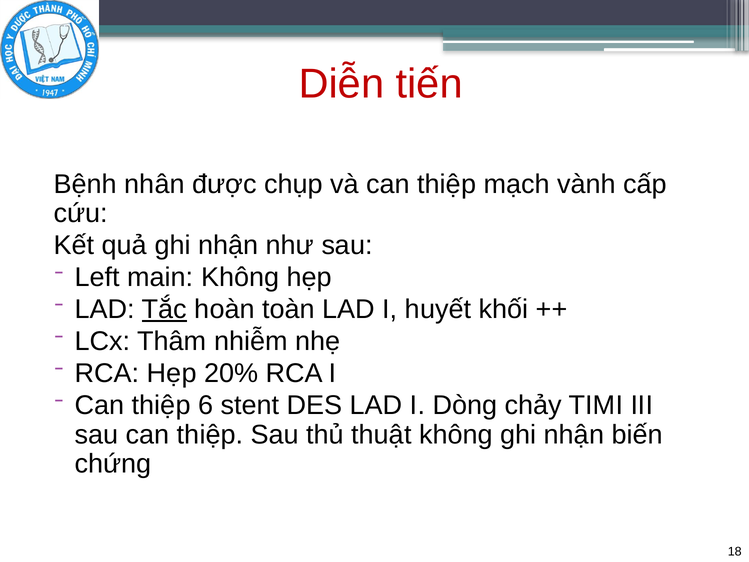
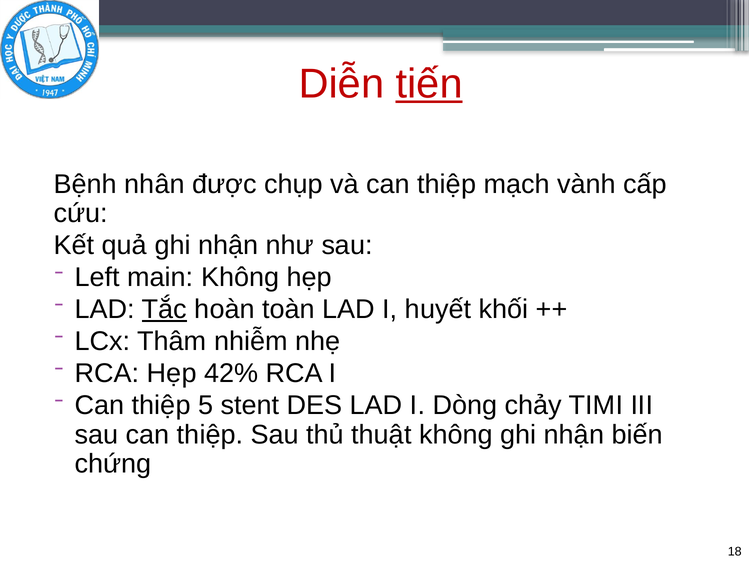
tiến underline: none -> present (429, 84)
20%: 20% -> 42% (231, 373)
6: 6 -> 5 (206, 405)
